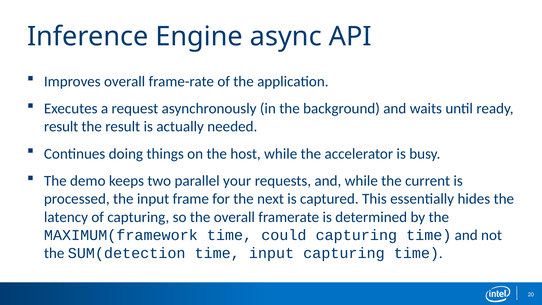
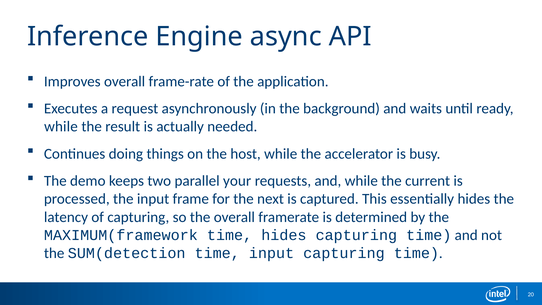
result: result -> while (61, 127)
time could: could -> hides (284, 235)
